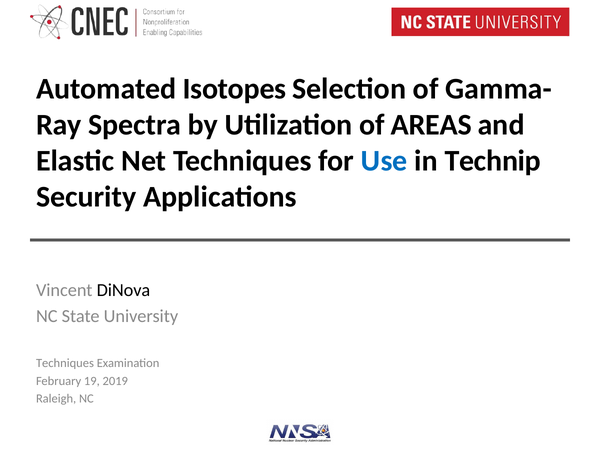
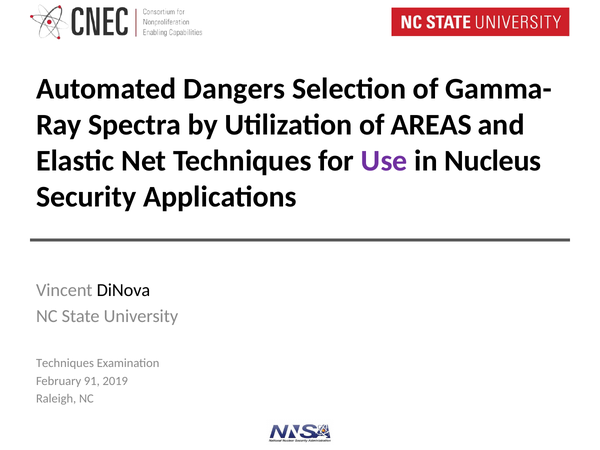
Isotopes: Isotopes -> Dangers (234, 89)
Use colour: blue -> purple (384, 161)
Technip: Technip -> Nucleus (493, 161)
19: 19 -> 91 (92, 381)
